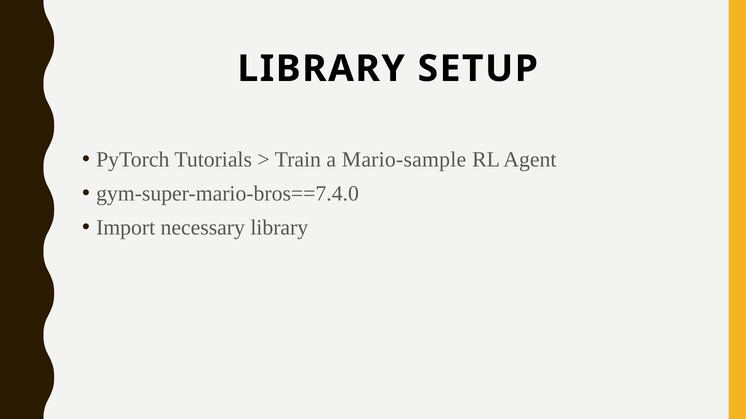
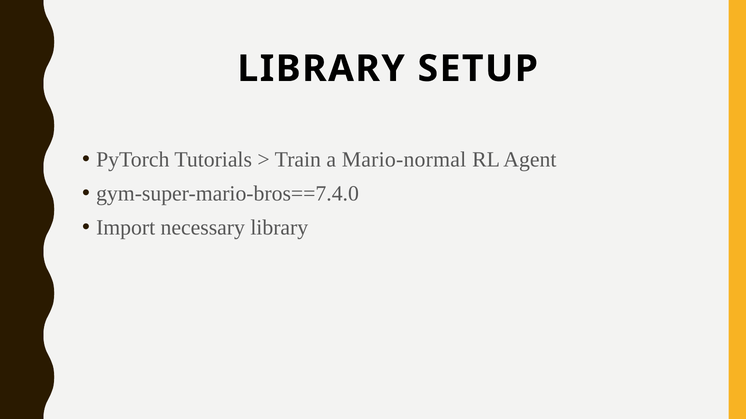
Mario-sample: Mario-sample -> Mario-normal (404, 160)
